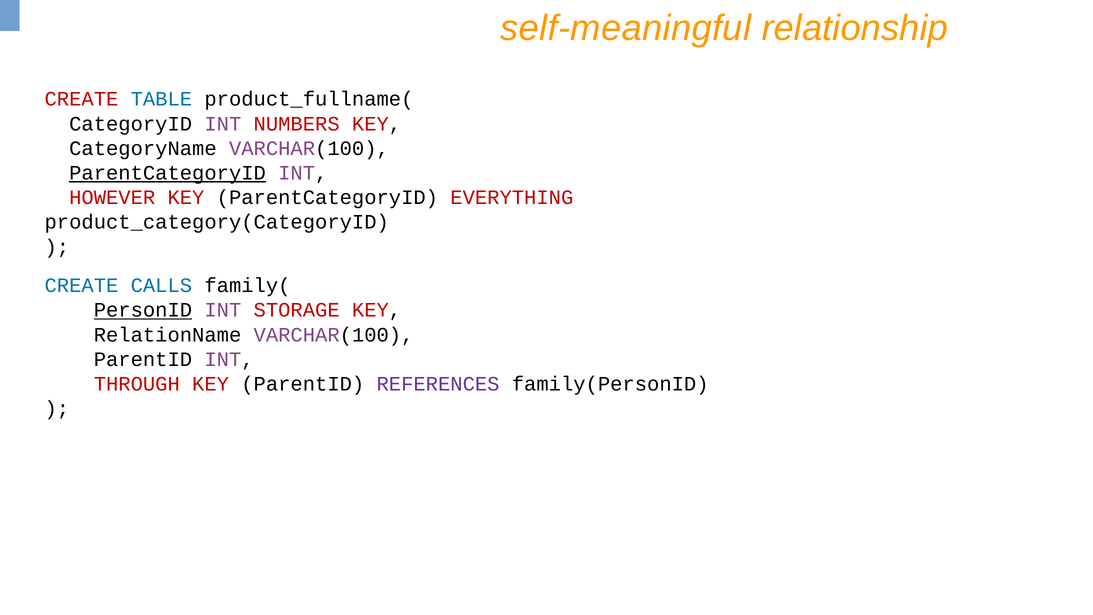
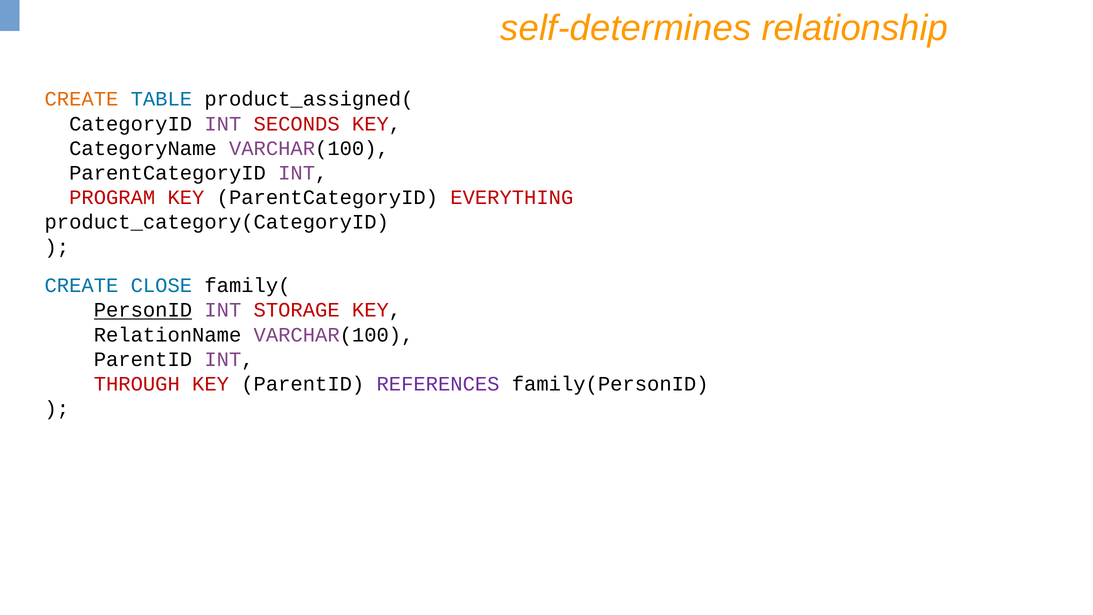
self-meaningful: self-meaningful -> self-determines (626, 28)
CREATE colour: red -> orange (81, 99)
product_fullname(: product_fullname( -> product_assigned( (309, 99)
NUMBERS: NUMBERS -> SECONDS (297, 124)
ParentCategoryID underline: present -> none (168, 173)
HOWEVER: HOWEVER -> PROGRAM (112, 198)
CALLS: CALLS -> CLOSE (161, 286)
